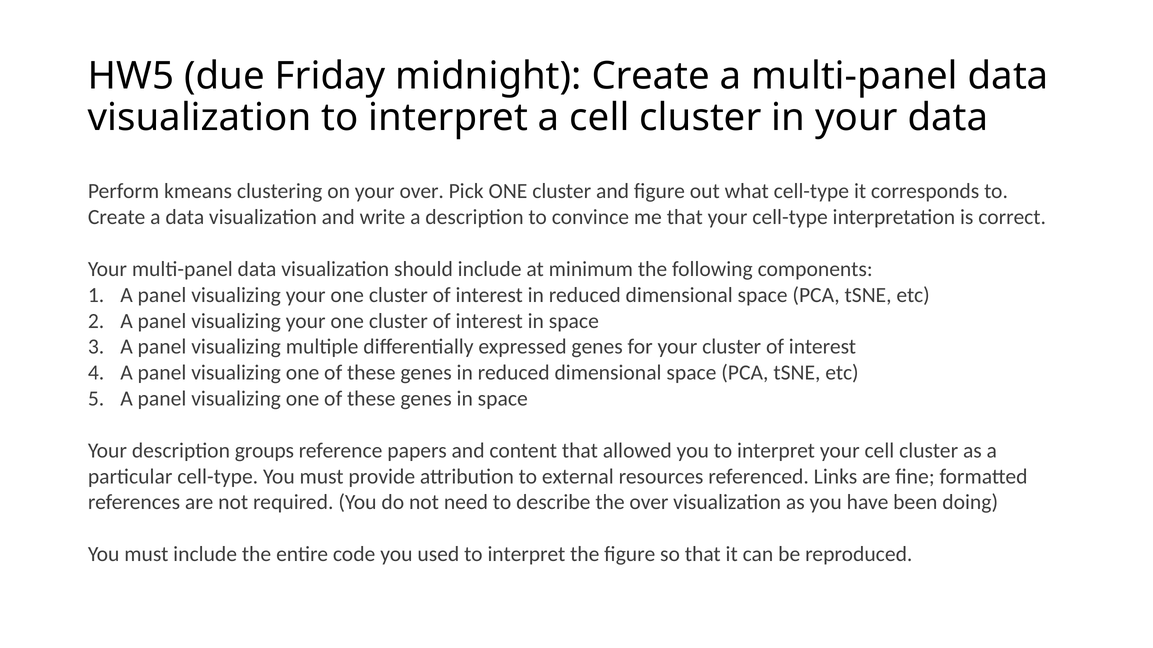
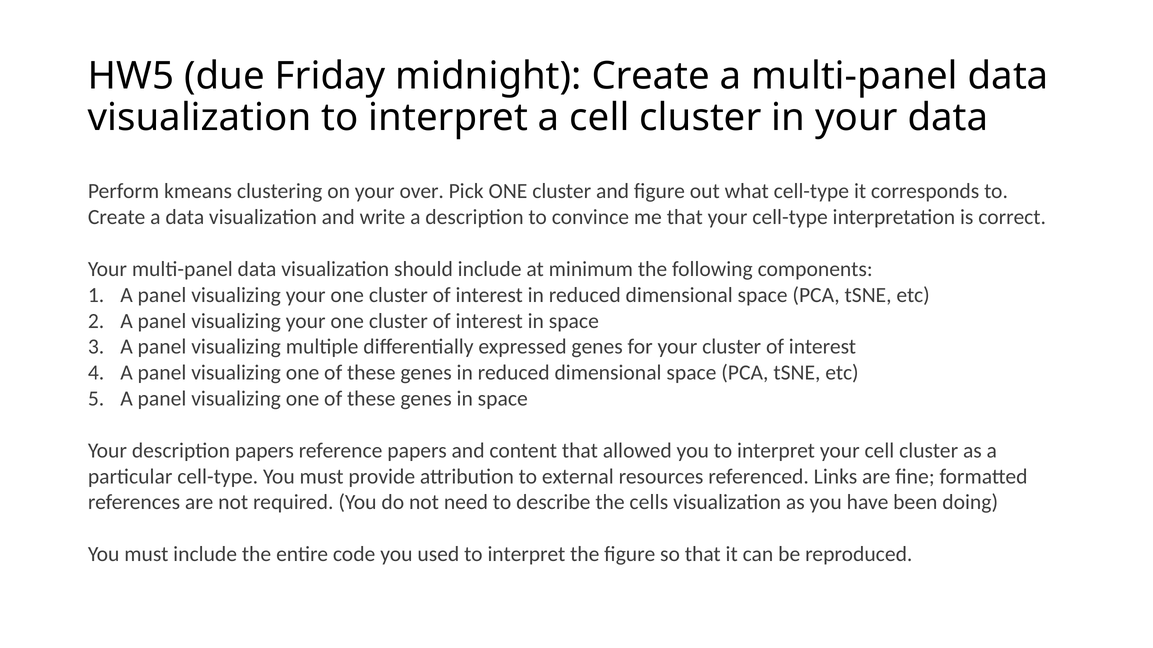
description groups: groups -> papers (264, 451)
the over: over -> cells (649, 503)
